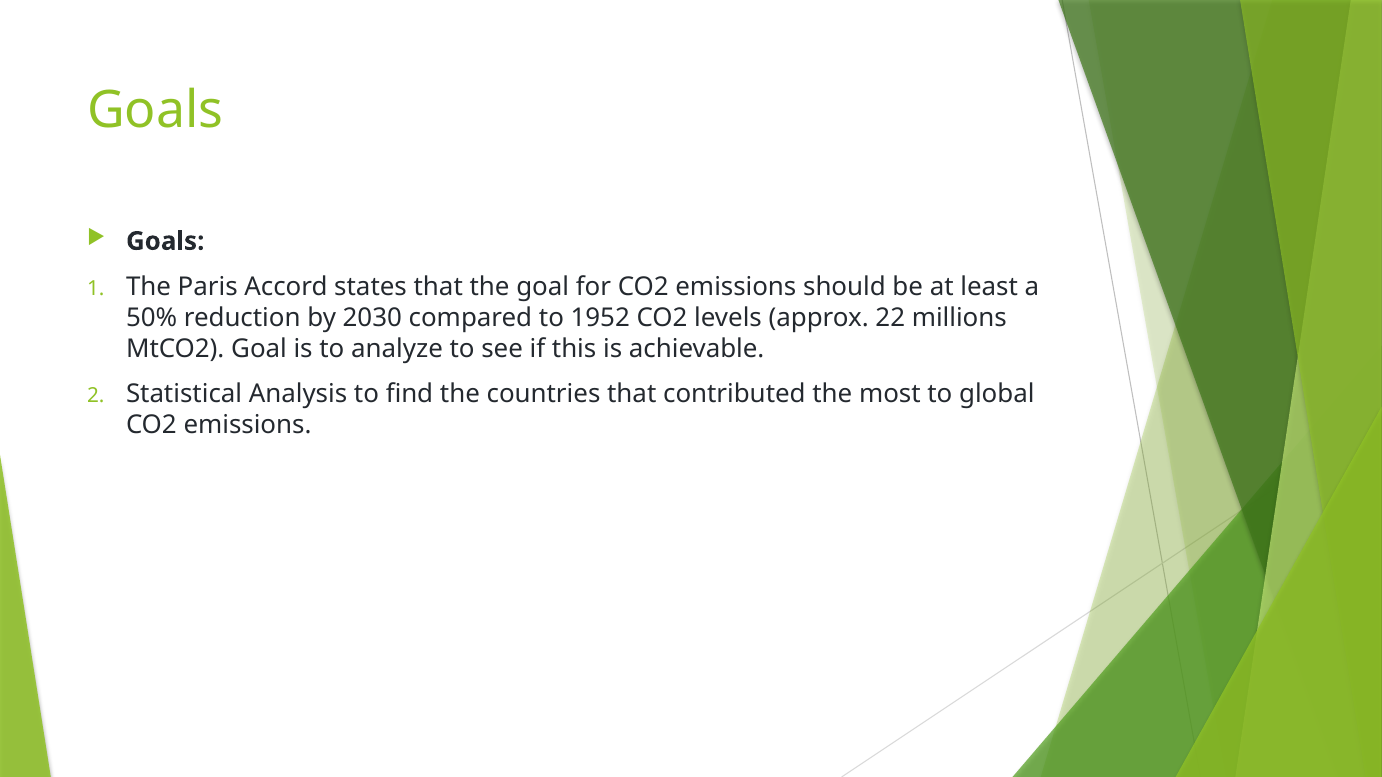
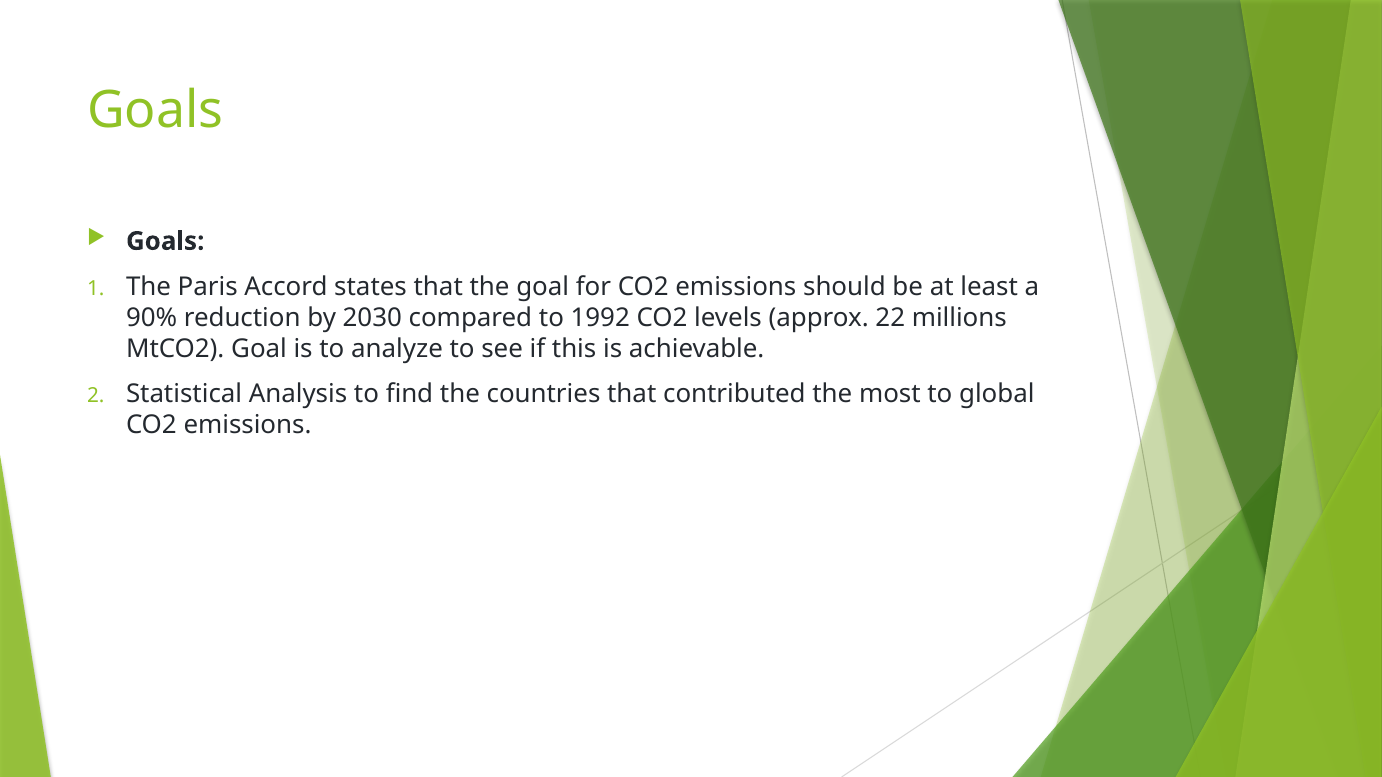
50%: 50% -> 90% (152, 318)
1952: 1952 -> 1992 (600, 318)
